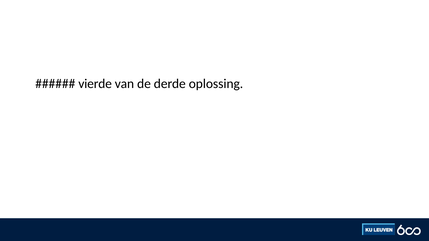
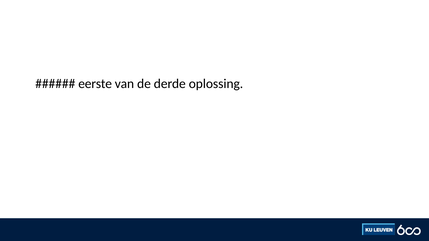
vierde: vierde -> eerste (95, 84)
